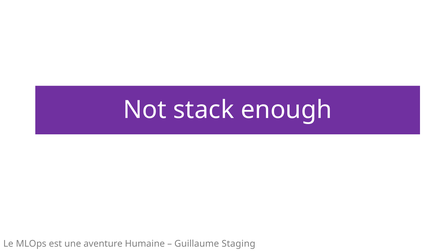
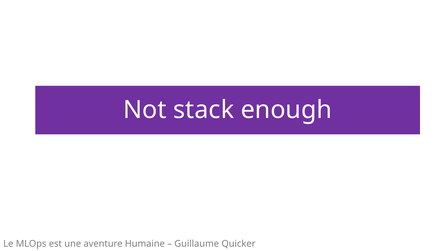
Staging: Staging -> Quicker (239, 244)
